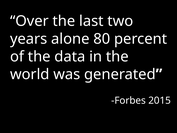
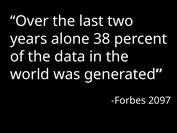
80: 80 -> 38 (102, 39)
2015: 2015 -> 2097 (160, 100)
